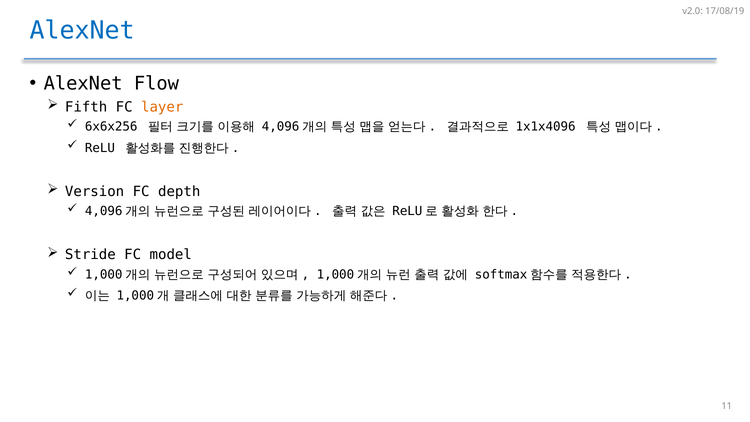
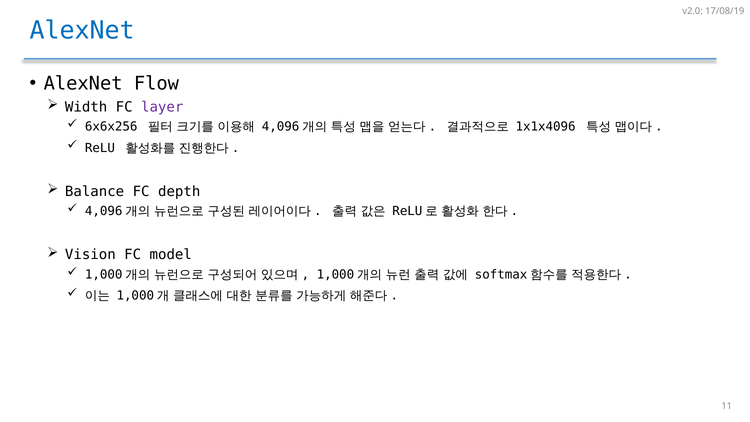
Fifth: Fifth -> Width (86, 107)
layer colour: orange -> purple (162, 107)
Version: Version -> Balance (95, 191)
Stride: Stride -> Vision (90, 255)
